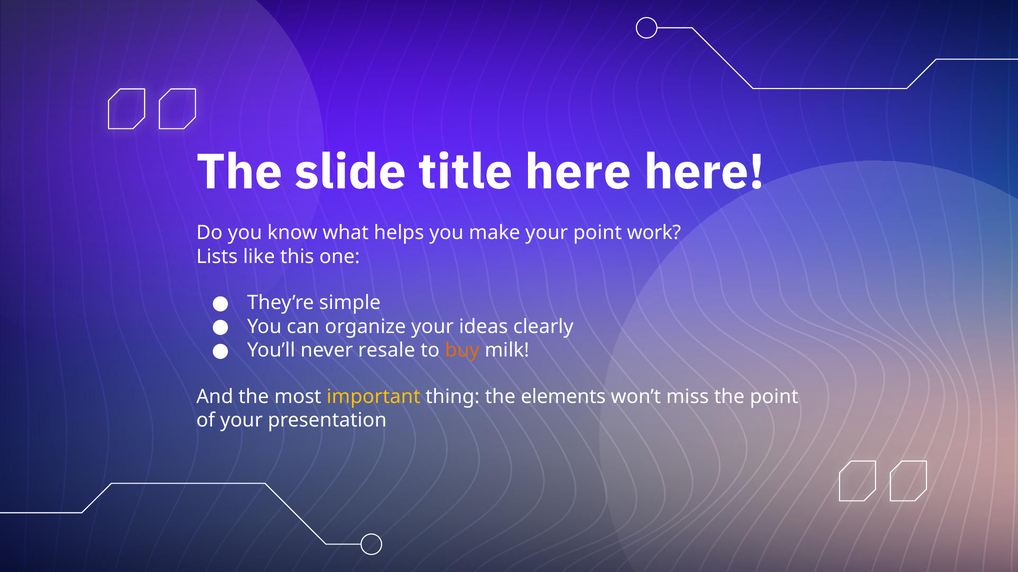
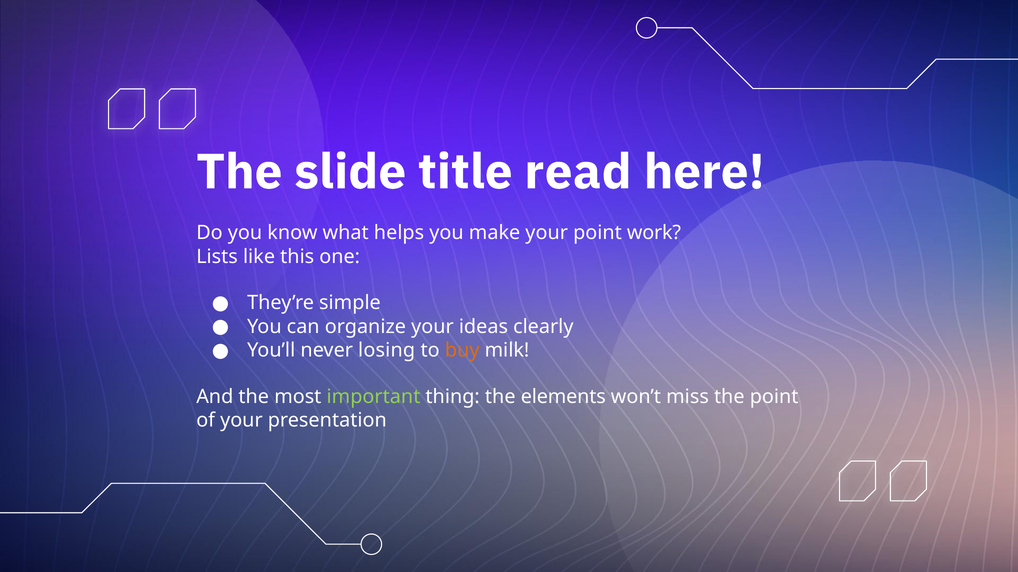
title here: here -> read (578, 172)
resale: resale -> losing (387, 351)
important colour: yellow -> light green (374, 397)
